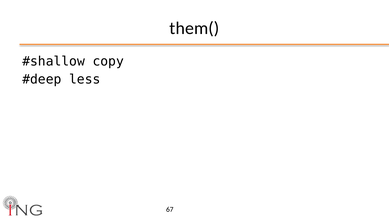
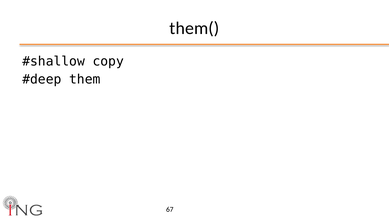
less: less -> them (85, 79)
